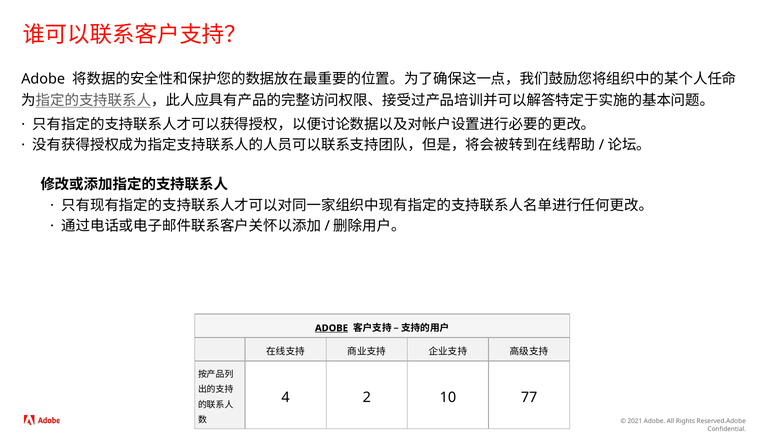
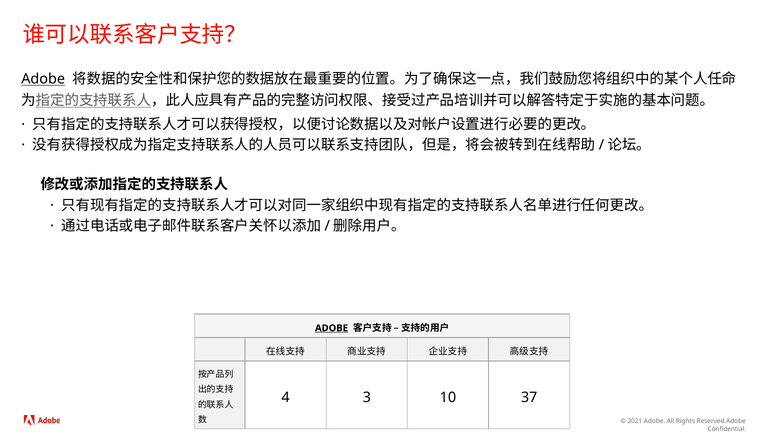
Adobe underline: none -> present (43, 79)
2: 2 -> 3 (367, 398)
77: 77 -> 37 (529, 398)
